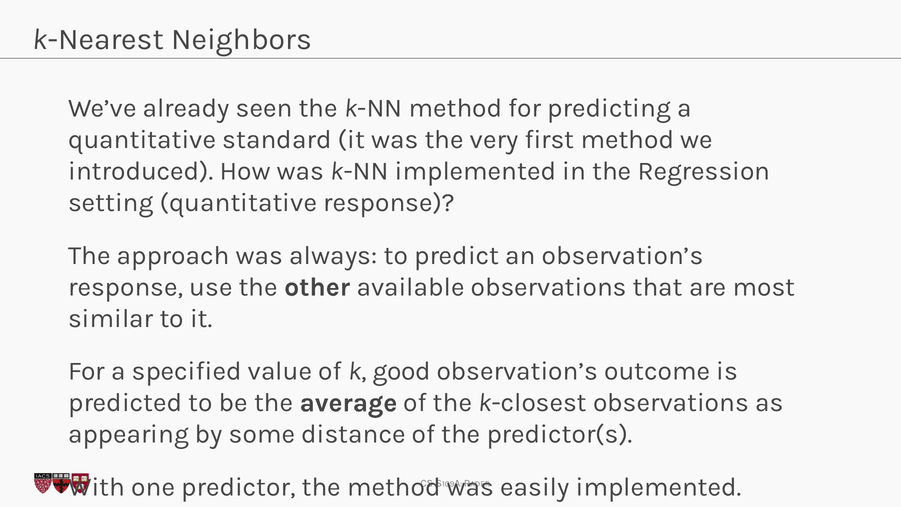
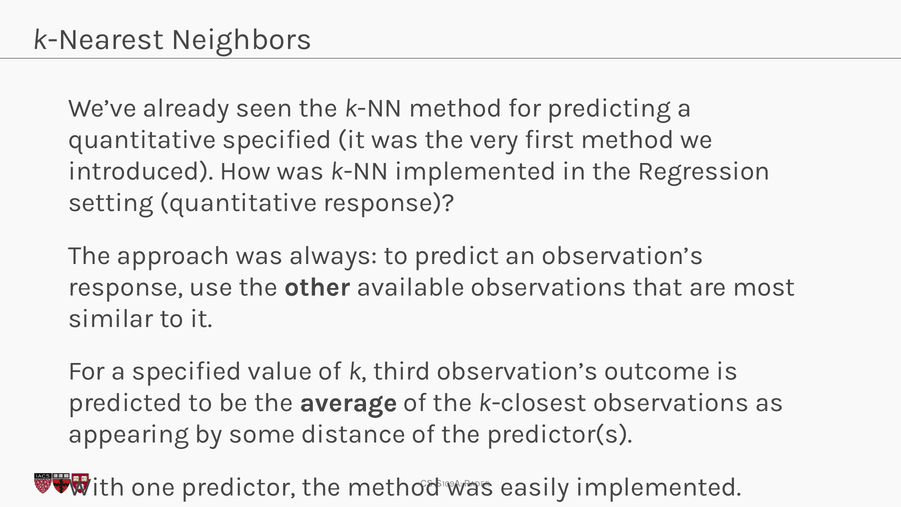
quantitative standard: standard -> specified (277, 140)
good: good -> third (402, 371)
